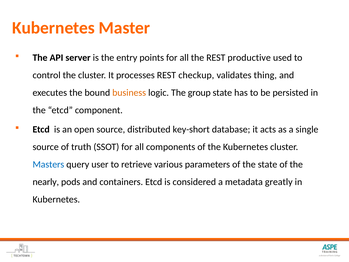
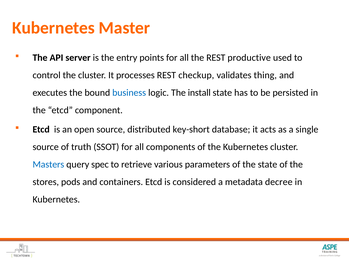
business colour: orange -> blue (129, 93)
group: group -> install (199, 93)
user: user -> spec (100, 164)
nearly: nearly -> stores (46, 182)
greatly: greatly -> decree (279, 182)
